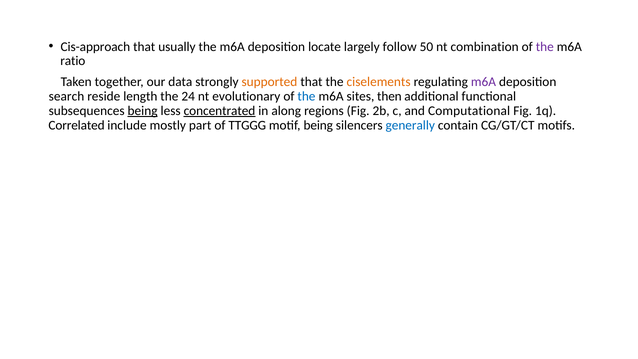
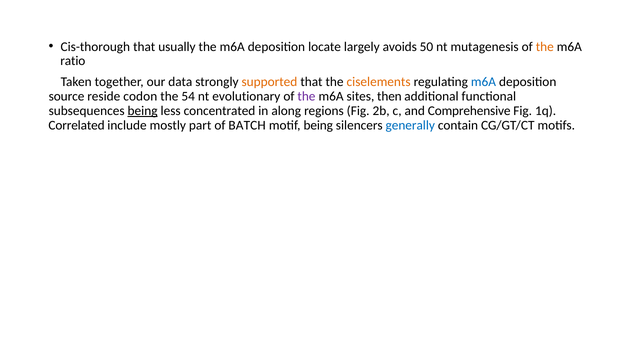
Cis-approach: Cis-approach -> Cis-thorough (95, 47)
follow: follow -> avoids (400, 47)
combination: combination -> mutagenesis (485, 47)
the colour: purple -> orange (545, 47)
m6A colour: purple -> blue (483, 82)
search: search -> source (67, 96)
length: length -> codon (140, 96)
24: 24 -> 54 (188, 96)
the colour: blue -> purple (306, 96)
concentrated underline: present -> none (220, 111)
Computational: Computational -> Comprehensive (469, 111)
TTGGG: TTGGG -> BATCH (247, 125)
